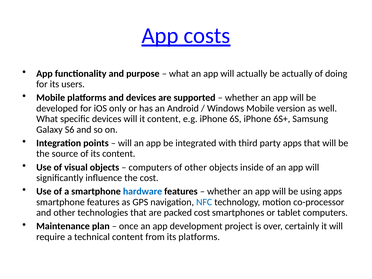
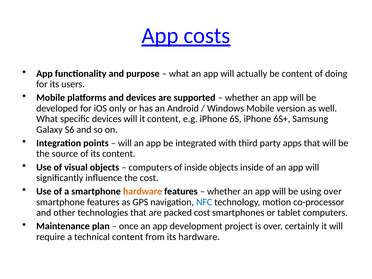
be actually: actually -> content (297, 74)
of other: other -> inside (196, 167)
hardware colour: blue -> orange (143, 191)
using apps: apps -> over (333, 191)
its platforms: platforms -> hardware (199, 237)
